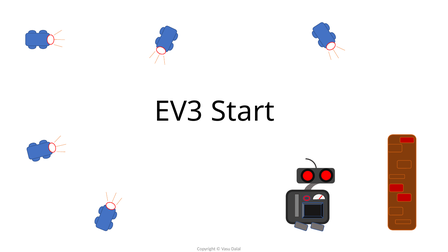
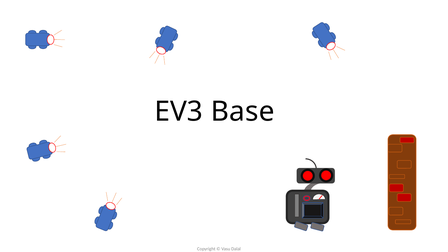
Start: Start -> Base (243, 112)
